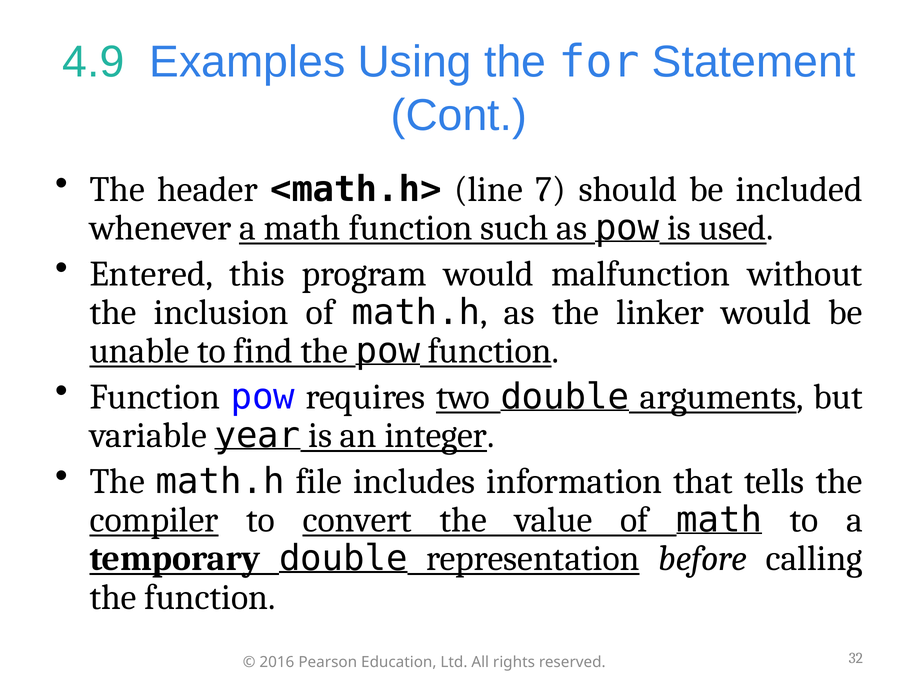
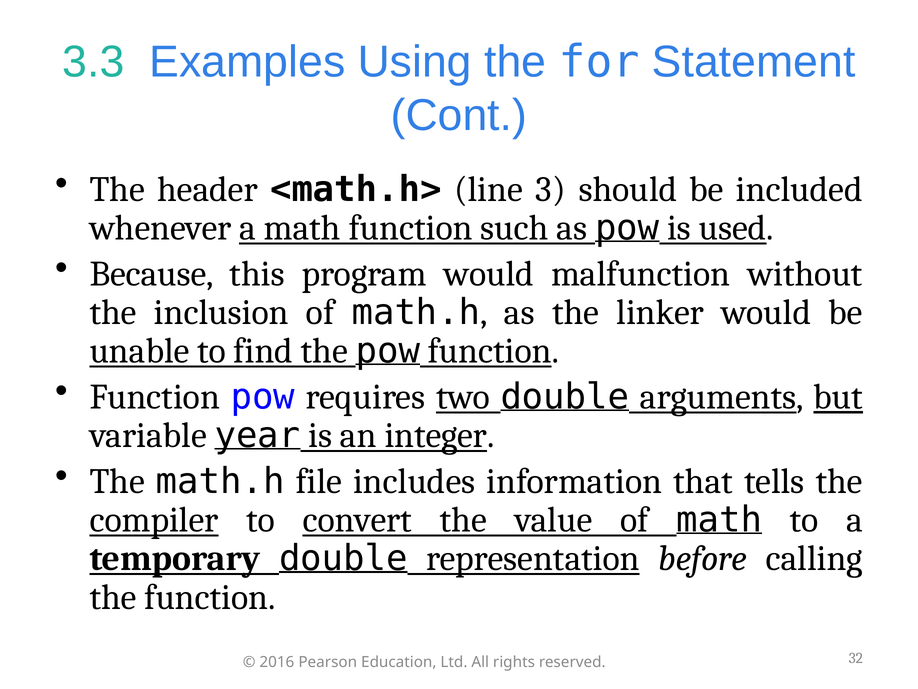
4.9: 4.9 -> 3.3 (93, 62)
7: 7 -> 3 (551, 189)
Entered: Entered -> Because (152, 274)
but underline: none -> present (838, 397)
